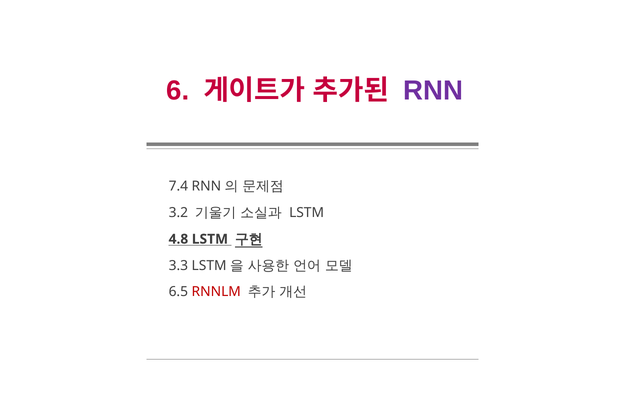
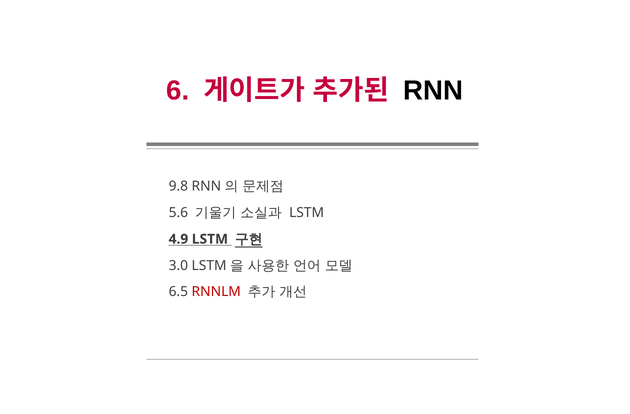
RNN colour: purple -> black (433, 91)
7.4: 7.4 -> 9.8 (178, 186)
3.2: 3.2 -> 5.6 (178, 213)
4.8: 4.8 -> 4.9 (178, 239)
3.3: 3.3 -> 3.0 (178, 265)
